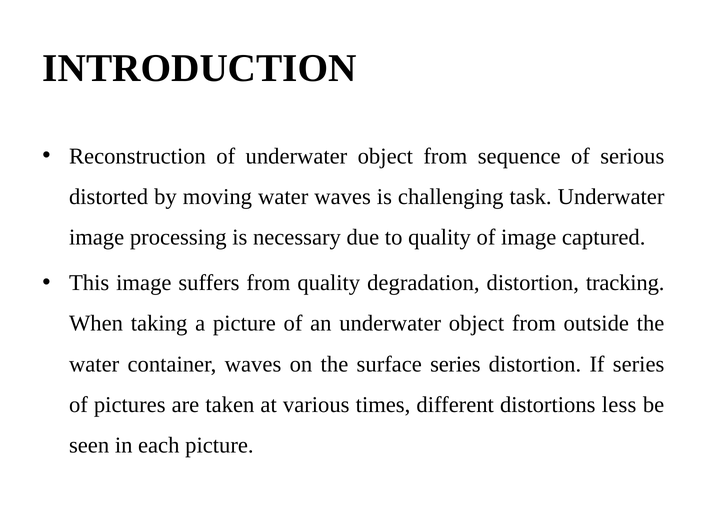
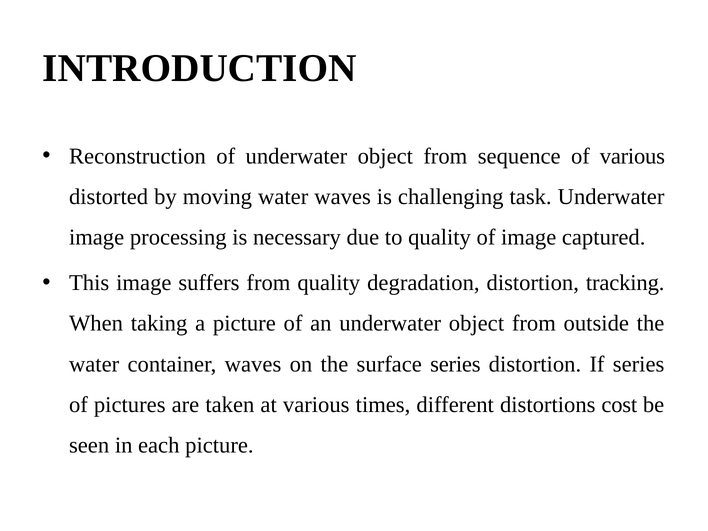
of serious: serious -> various (632, 156)
less: less -> cost (619, 405)
